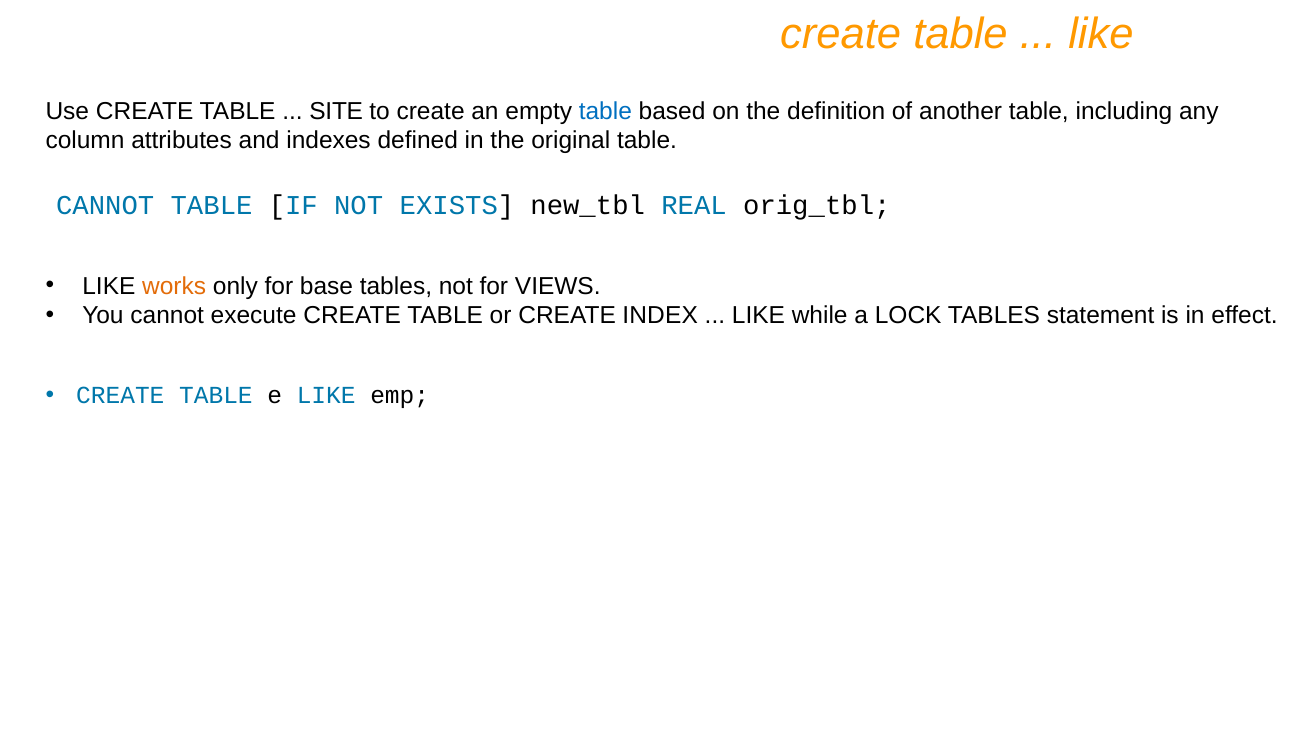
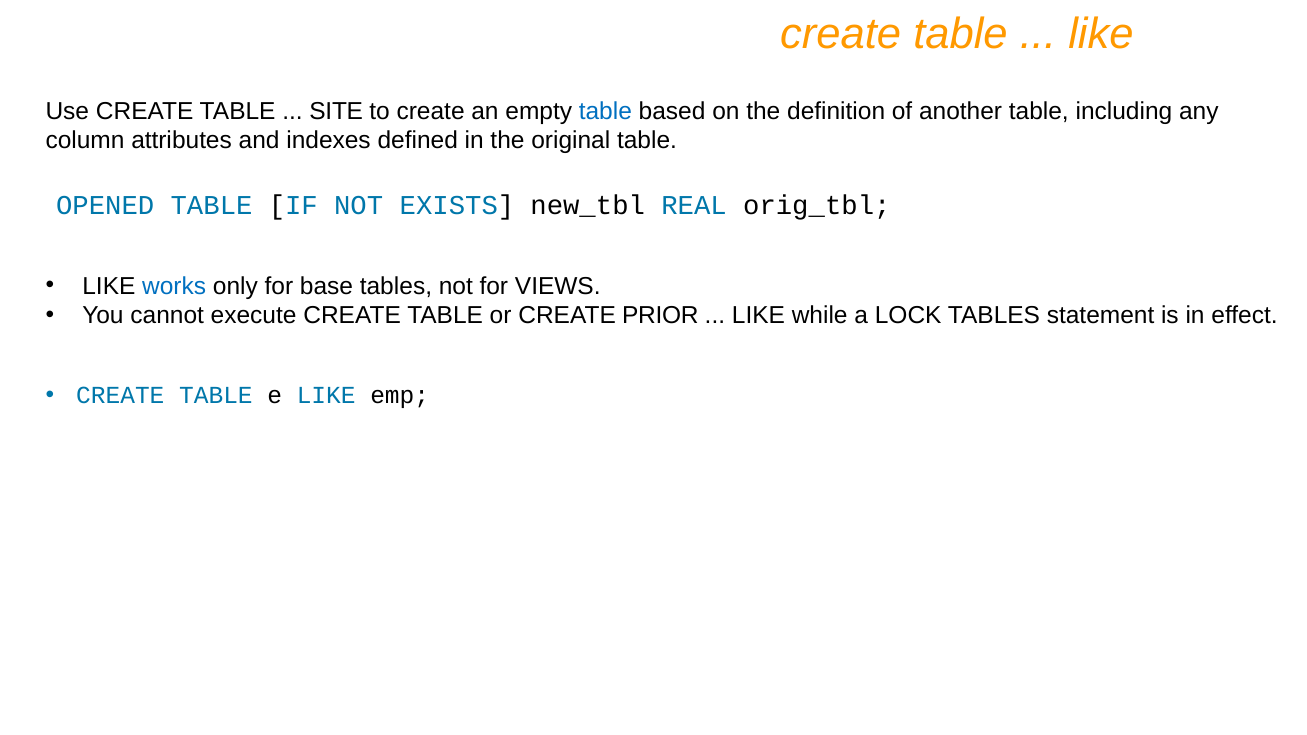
CANNOT: CANNOT -> OPENED (105, 205)
works colour: orange -> blue (174, 286)
INDEX: INDEX -> PRIOR (660, 316)
